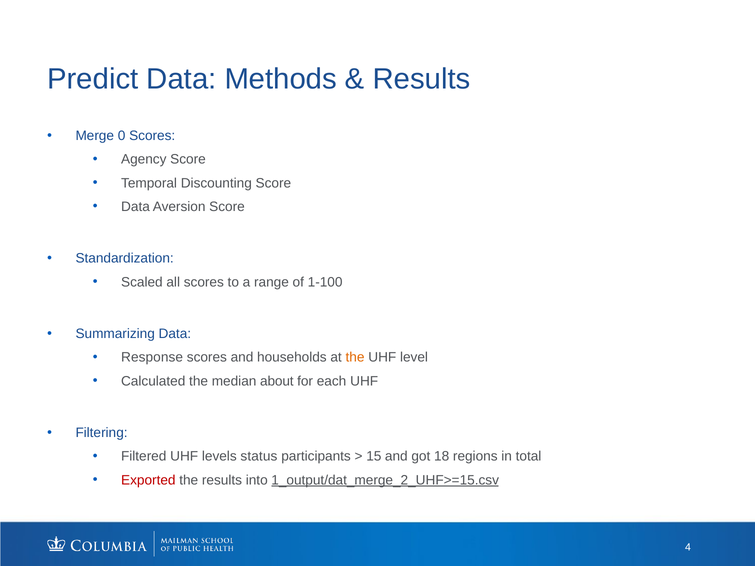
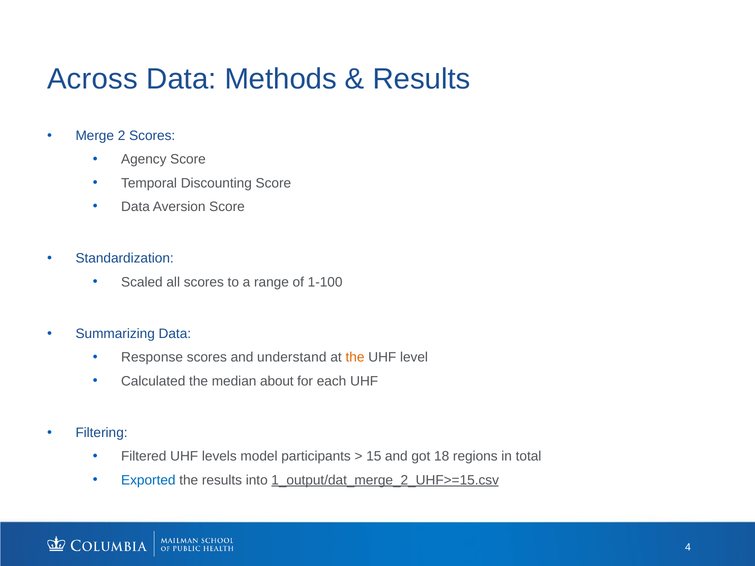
Predict: Predict -> Across (93, 79)
0: 0 -> 2 (122, 136)
households: households -> understand (292, 358)
status: status -> model (259, 457)
Exported colour: red -> blue (148, 480)
